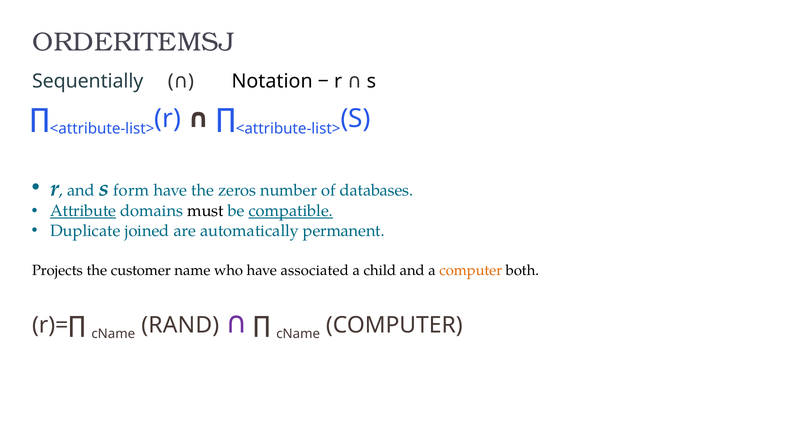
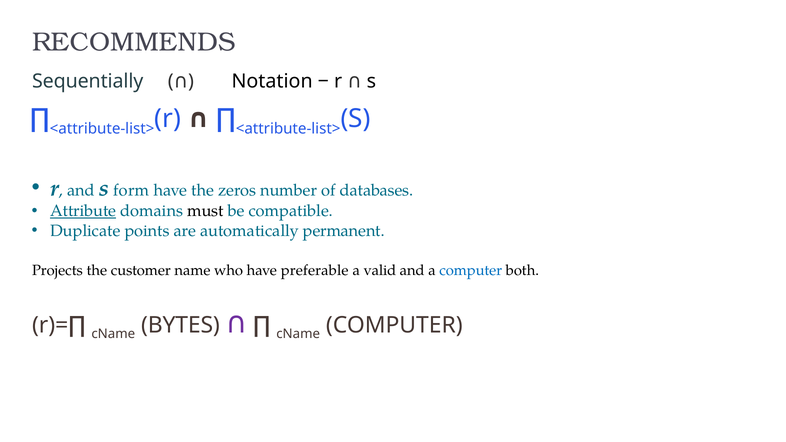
ORDERITEMSJ: ORDERITEMSJ -> RECOMMENDS (134, 42)
compatible underline: present -> none (291, 211)
joined: joined -> points (147, 231)
associated: associated -> preferable (315, 270)
child: child -> valid (380, 270)
computer colour: orange -> blue (471, 270)
RAND: RAND -> BYTES (180, 325)
